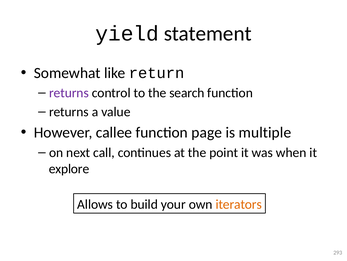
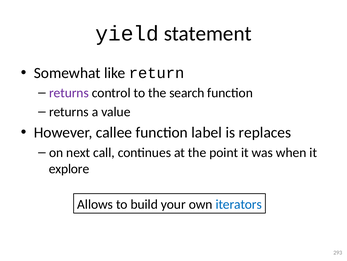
page: page -> label (207, 132)
multiple: multiple -> replaces (265, 132)
iterators colour: orange -> blue (239, 204)
